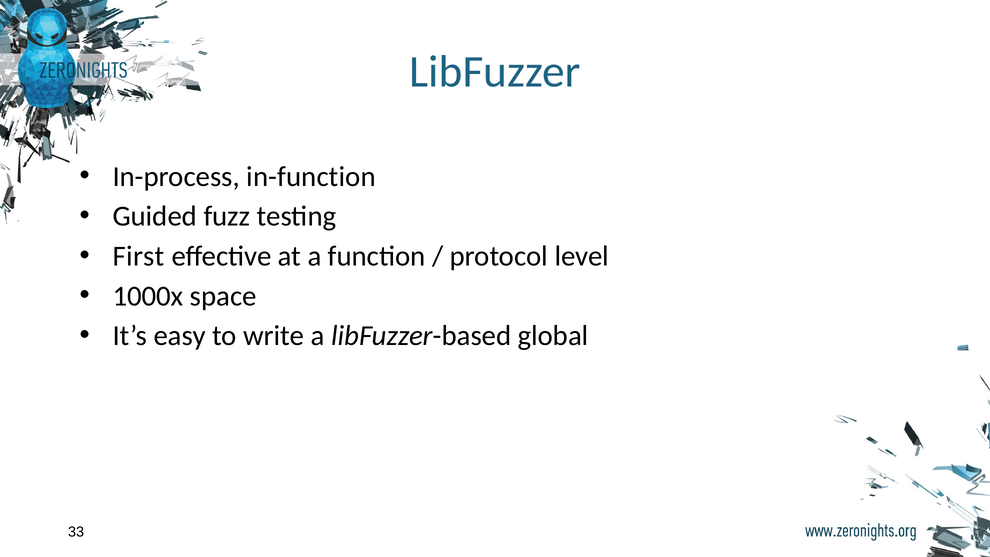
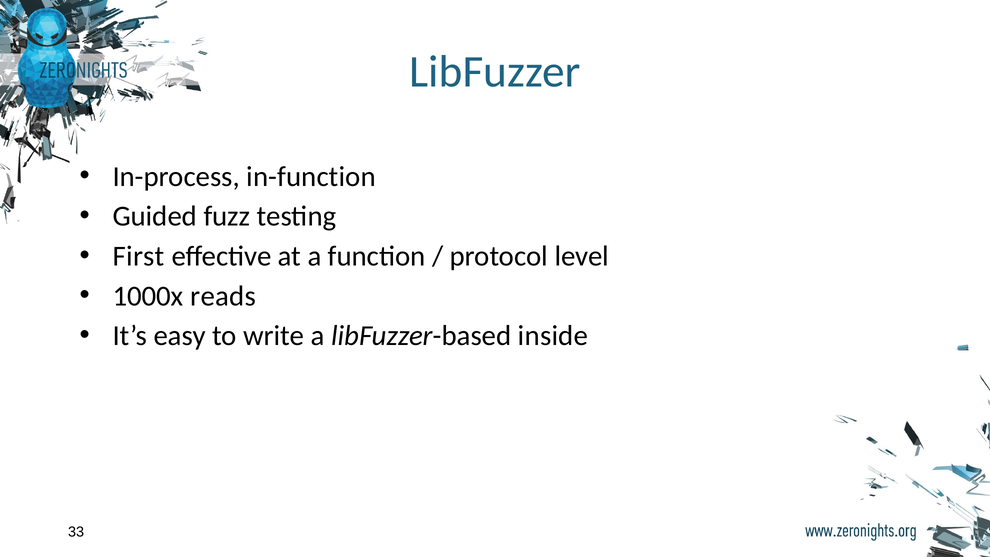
space: space -> reads (223, 296)
global: global -> inside (553, 336)
